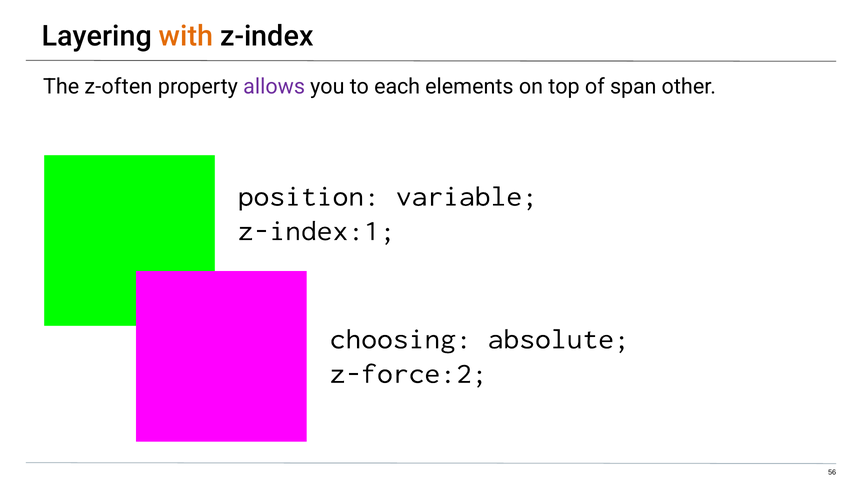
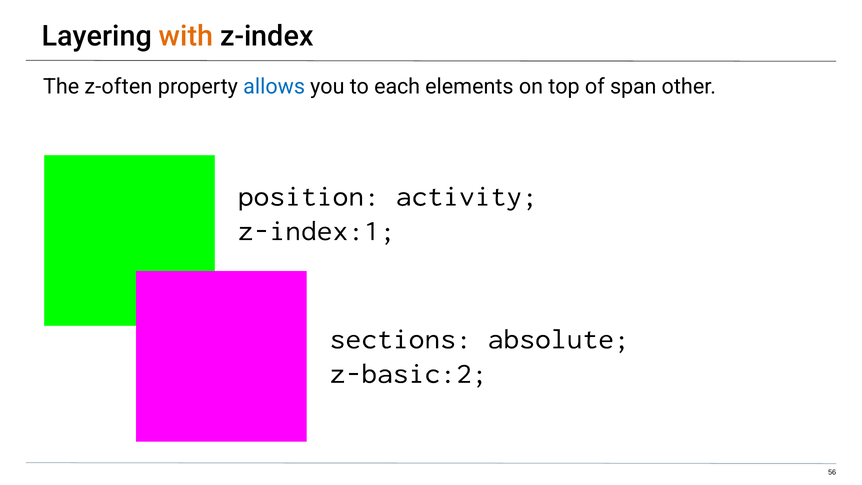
allows colour: purple -> blue (274, 87)
variable: variable -> activity (467, 196)
choosing: choosing -> sections (401, 339)
z-force:2: z-force:2 -> z-basic:2 (409, 373)
